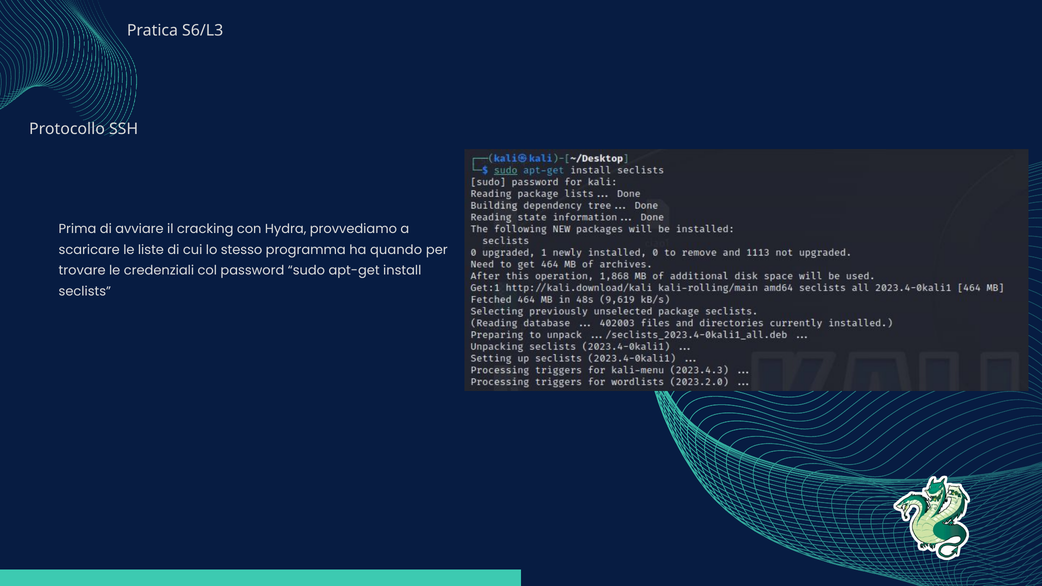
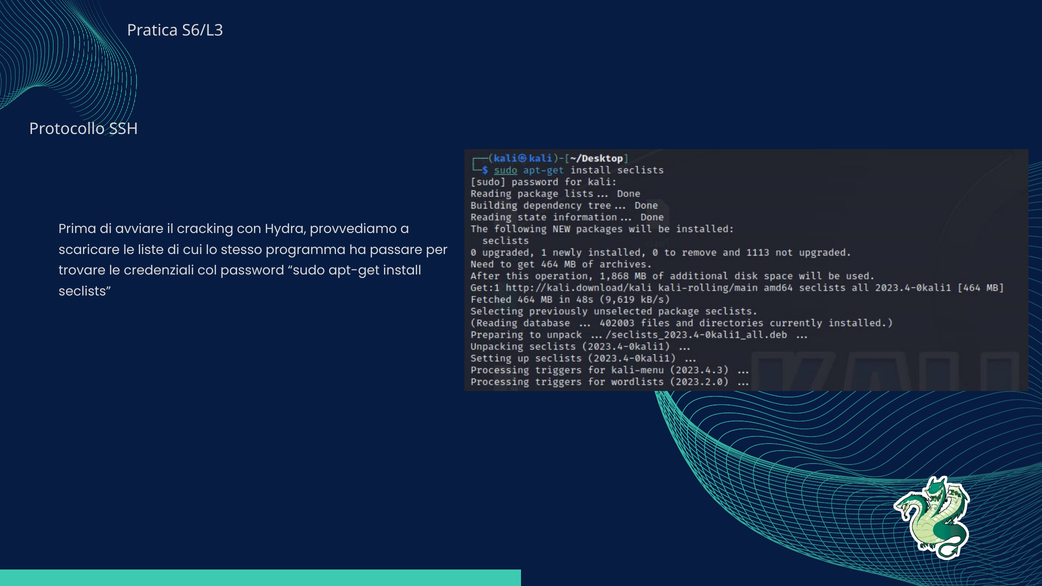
quando: quando -> passare (396, 250)
